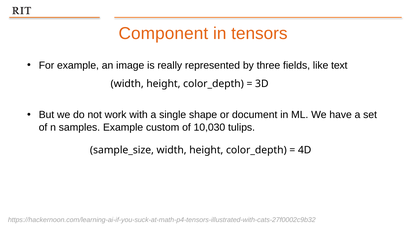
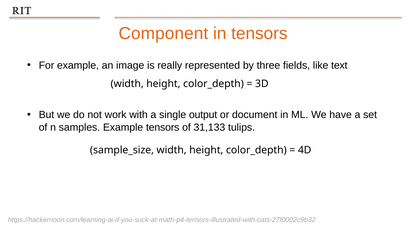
shape: shape -> output (203, 115)
Example custom: custom -> tensors (163, 127)
10,030: 10,030 -> 31,133 (209, 127)
